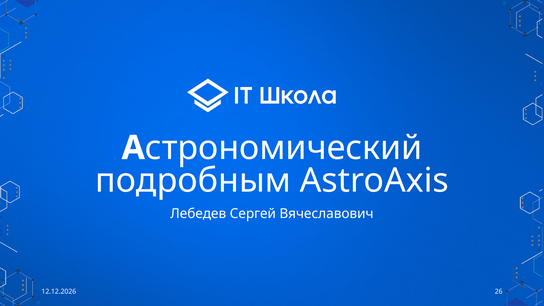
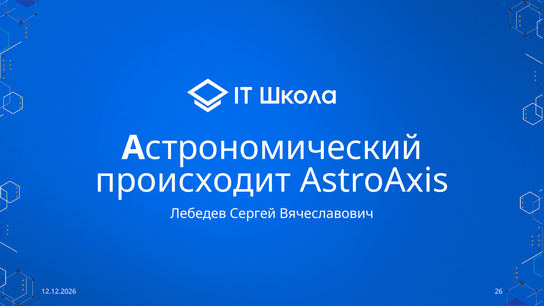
подробным: подробным -> происходит (193, 181)
